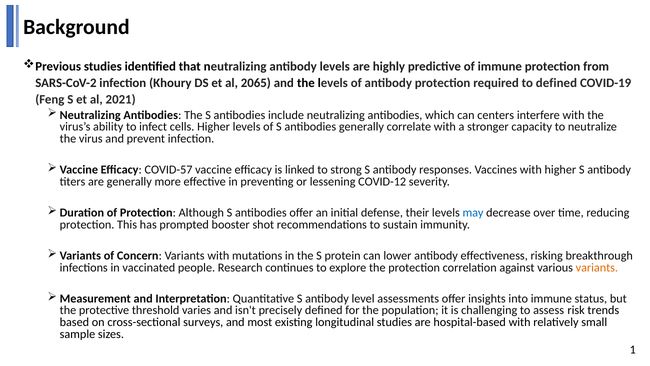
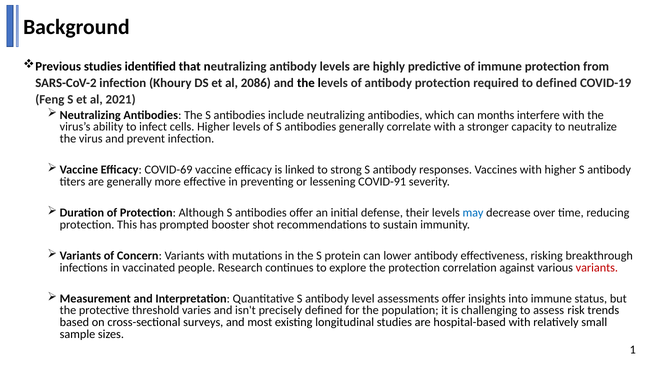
2065: 2065 -> 2086 (256, 83)
centers: centers -> months (496, 115)
COVID-57: COVID-57 -> COVID-69 (169, 170)
COVID-12: COVID-12 -> COVID-91 (382, 181)
variants colour: orange -> red (597, 267)
